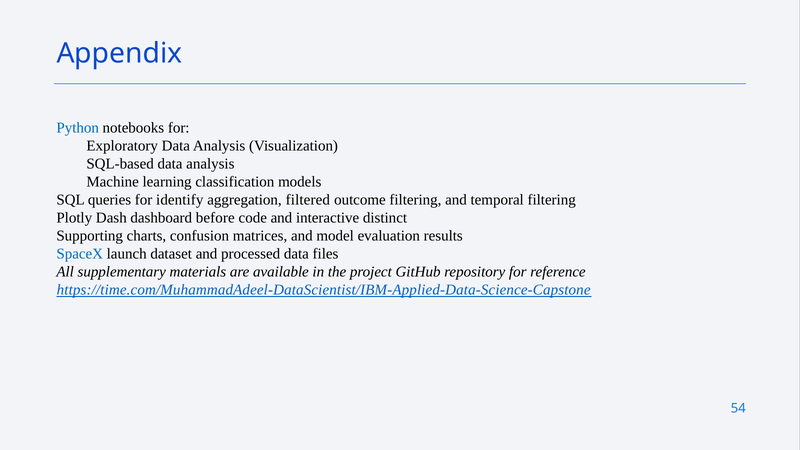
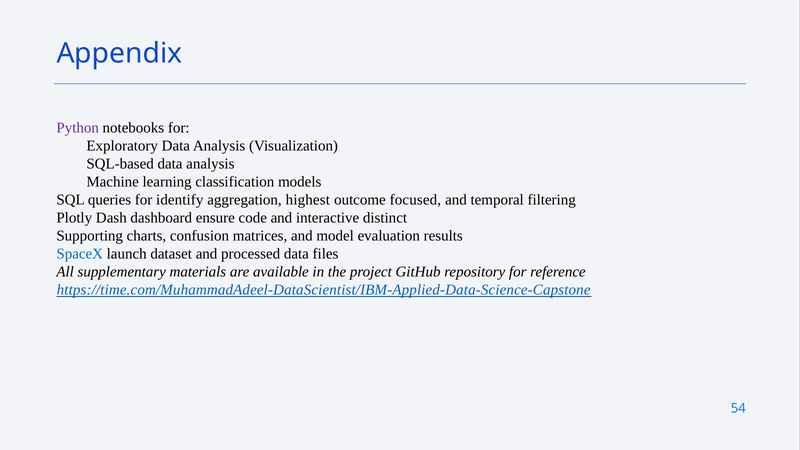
Python colour: blue -> purple (78, 128)
filtered: filtered -> highest (308, 200)
outcome filtering: filtering -> focused (415, 200)
before: before -> ensure (215, 218)
